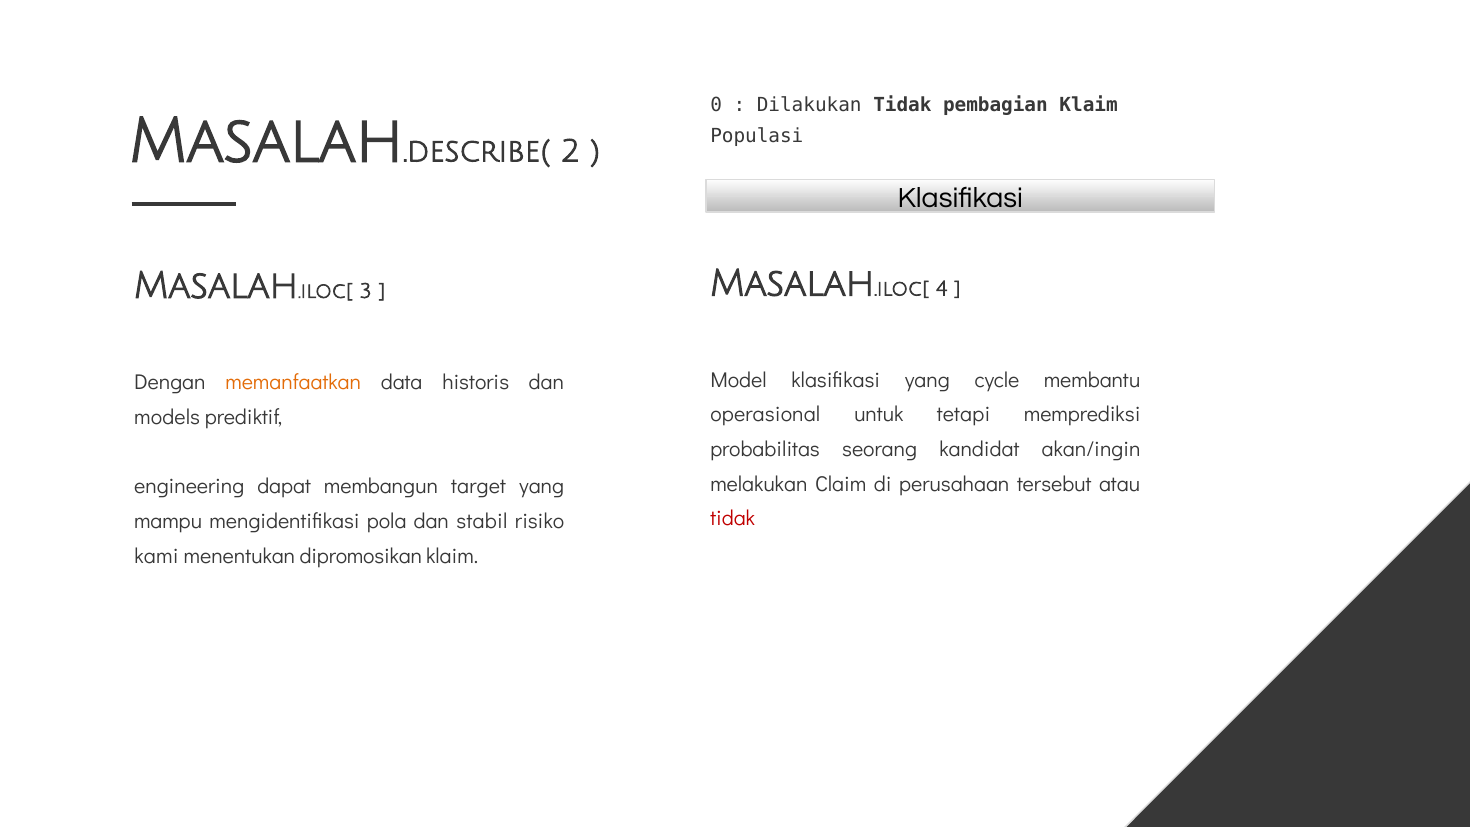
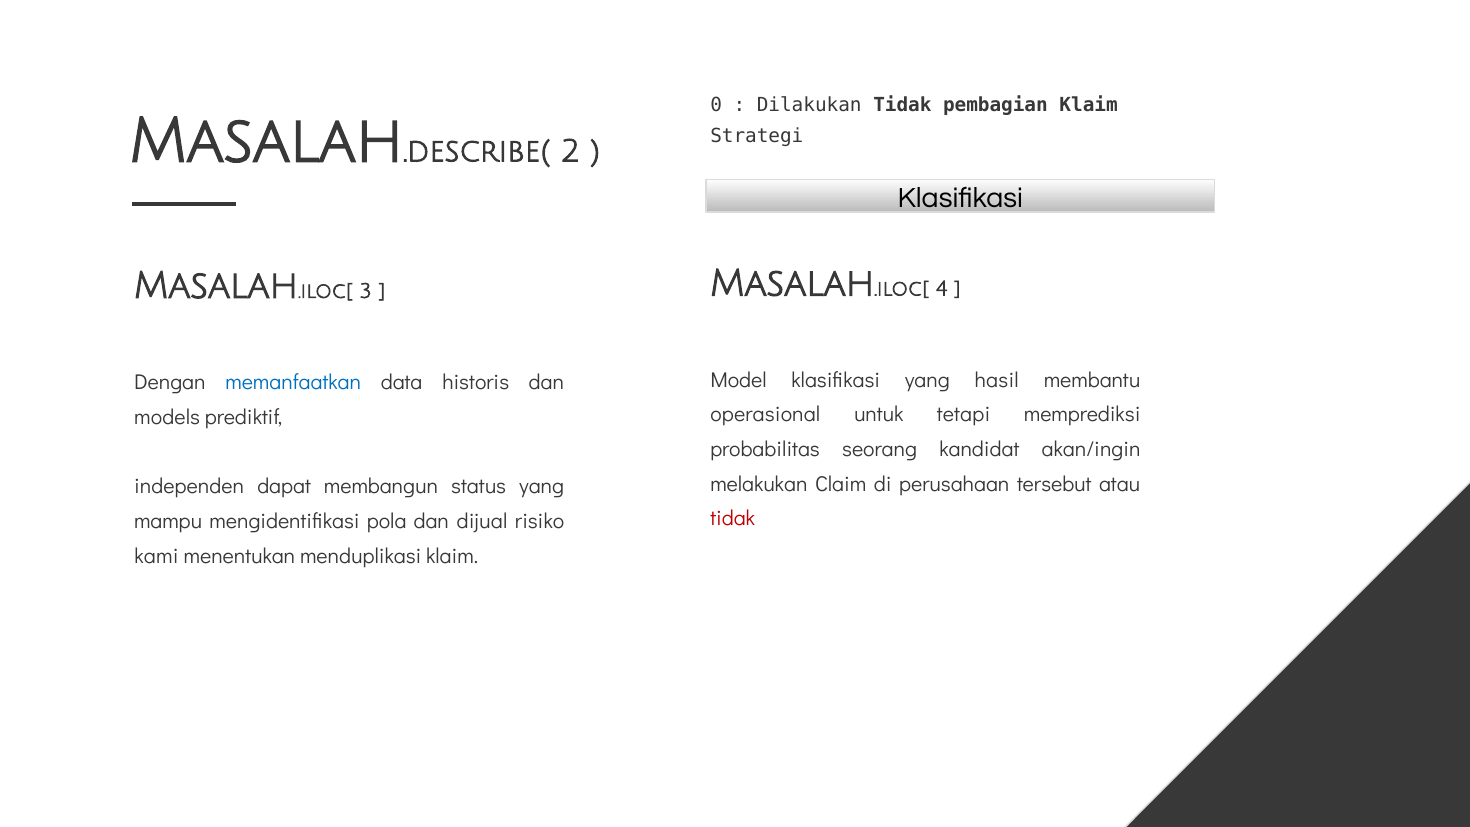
Populasi: Populasi -> Strategi (757, 136)
cycle: cycle -> hasil (997, 380)
memanfaatkan colour: orange -> blue (293, 383)
engineering: engineering -> independen (189, 487)
target: target -> status (479, 487)
stabil: stabil -> dijual (482, 521)
dipromosikan: dipromosikan -> menduplikasi (361, 556)
